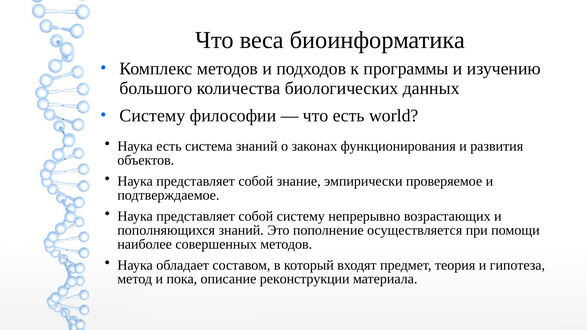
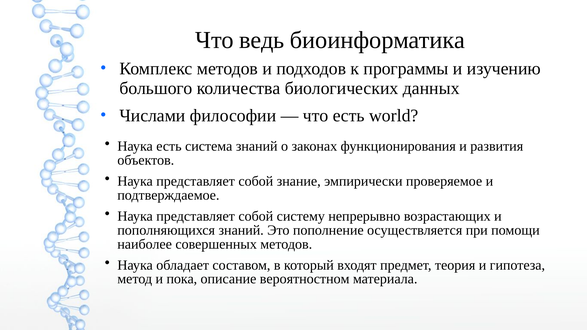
веса: веса -> ведь (262, 40)
Систему: Систему -> Числами (152, 116)
реконструкции: реконструкции -> вероятностном (305, 279)
